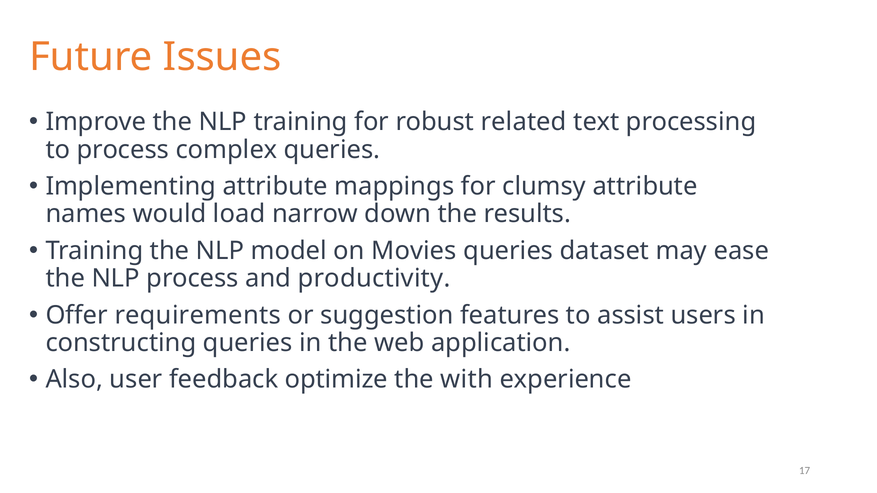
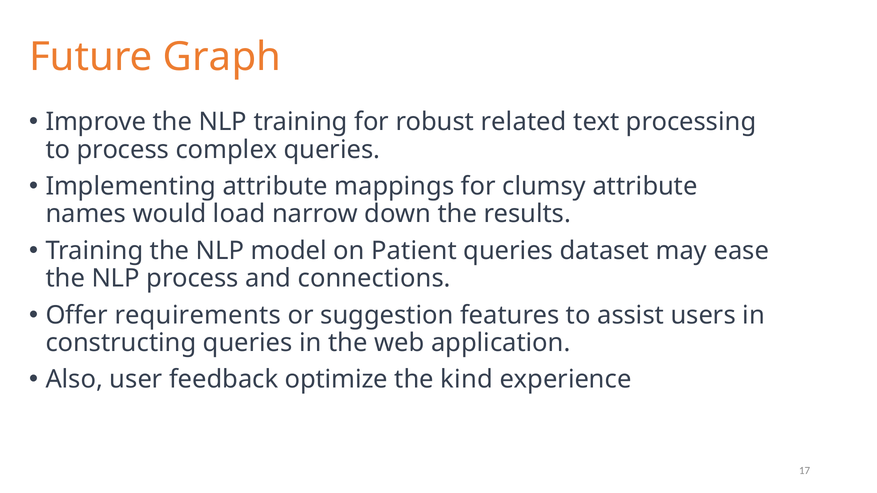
Issues: Issues -> Graph (222, 57)
Movies: Movies -> Patient (414, 251)
productivity: productivity -> connections (374, 279)
with: with -> kind (467, 380)
